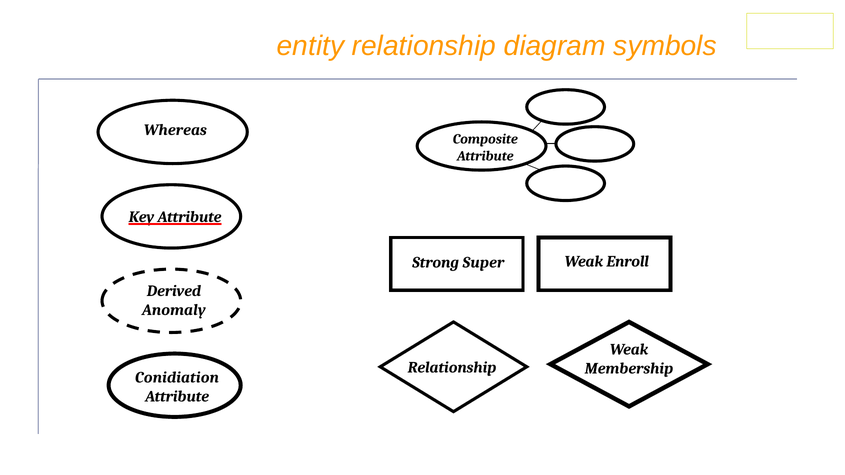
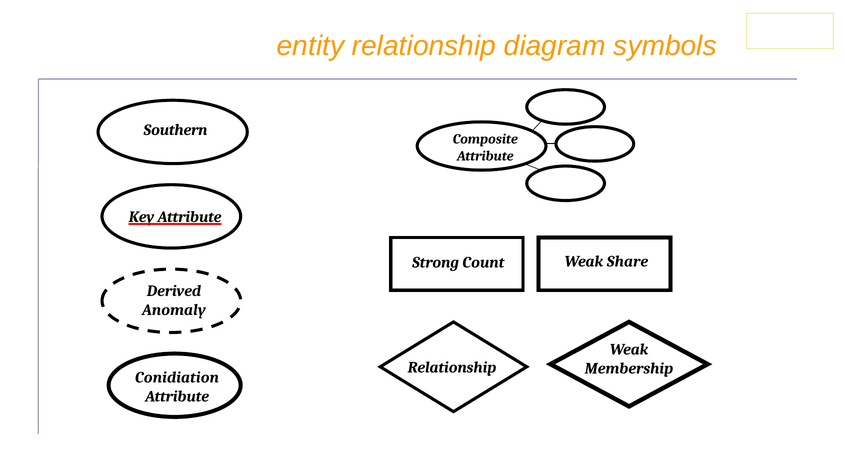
Whereas: Whereas -> Southern (175, 130)
Enroll: Enroll -> Share (628, 262)
Super: Super -> Count (483, 263)
